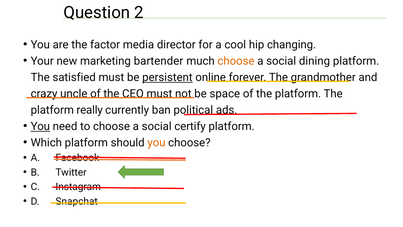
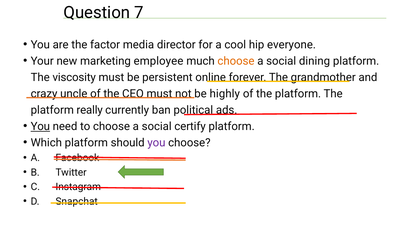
2: 2 -> 7 (139, 12)
changing: changing -> everyone (291, 45)
bartender: bartender -> employee (158, 61)
satisfied: satisfied -> viscosity (74, 77)
persistent underline: present -> none (167, 77)
space: space -> highly (225, 94)
you colour: orange -> purple (156, 143)
